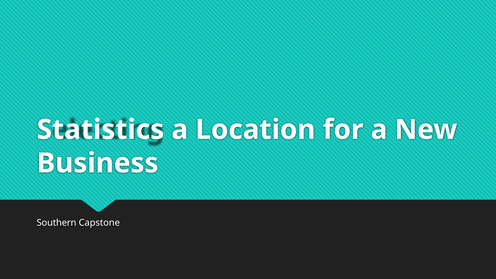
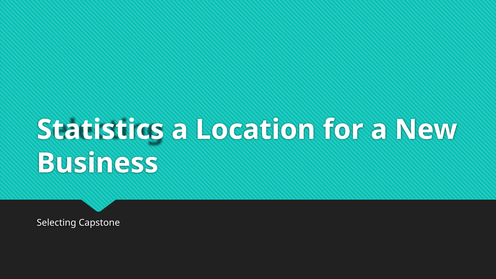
Southern: Southern -> Selecting (56, 223)
